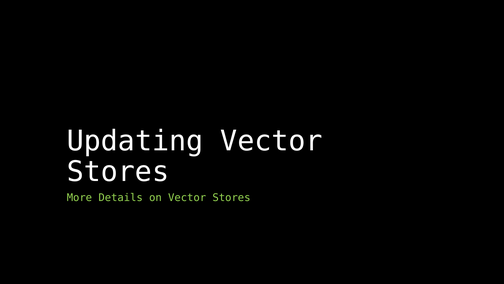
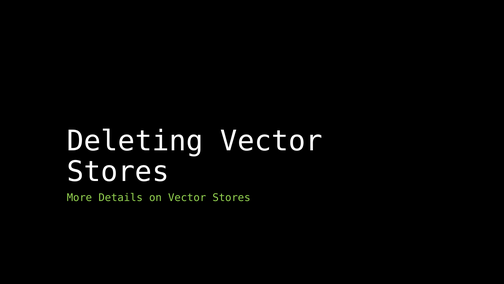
Updating: Updating -> Deleting (135, 141)
